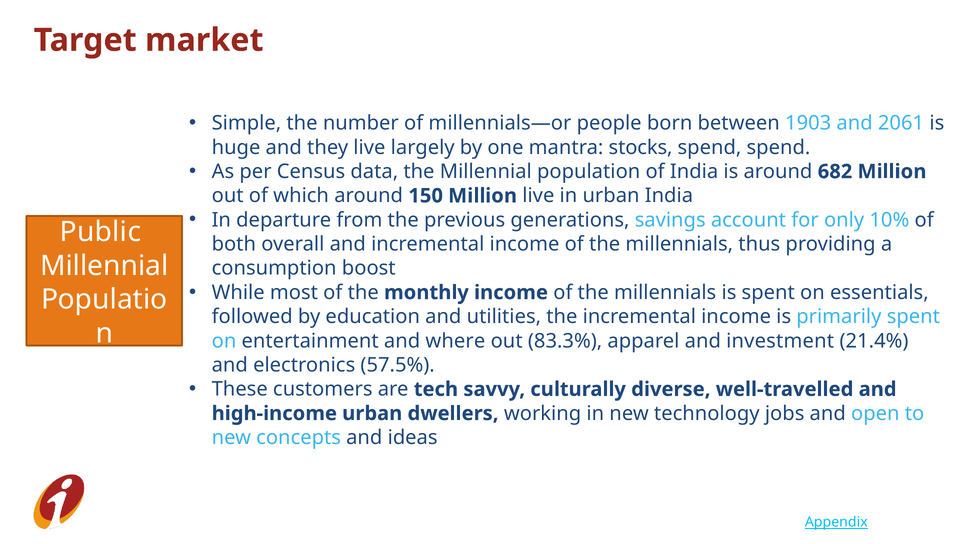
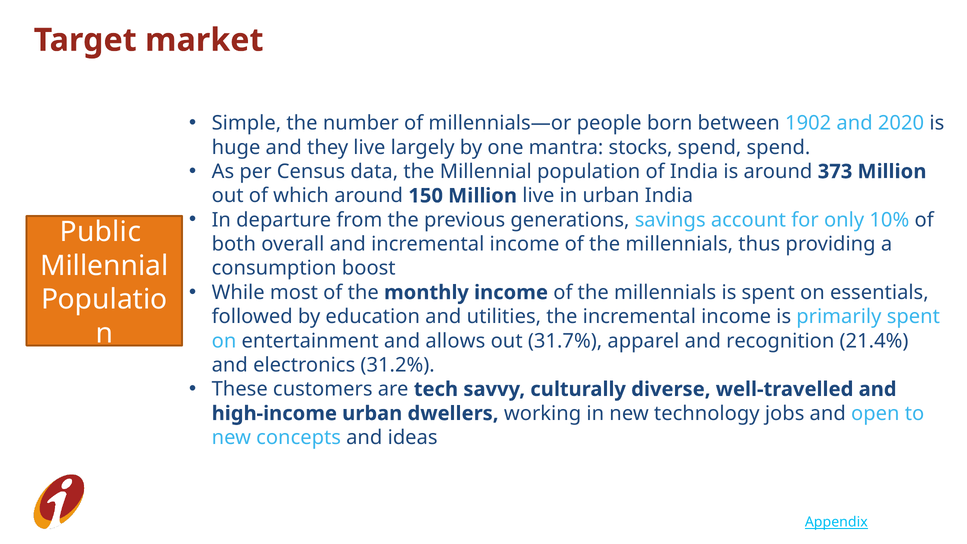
1903: 1903 -> 1902 (808, 123)
2061: 2061 -> 2020 (901, 123)
682: 682 -> 373 (835, 172)
where: where -> allows (455, 341)
83.3%: 83.3% -> 31.7% (565, 341)
investment: investment -> recognition (780, 341)
57.5%: 57.5% -> 31.2% (398, 365)
